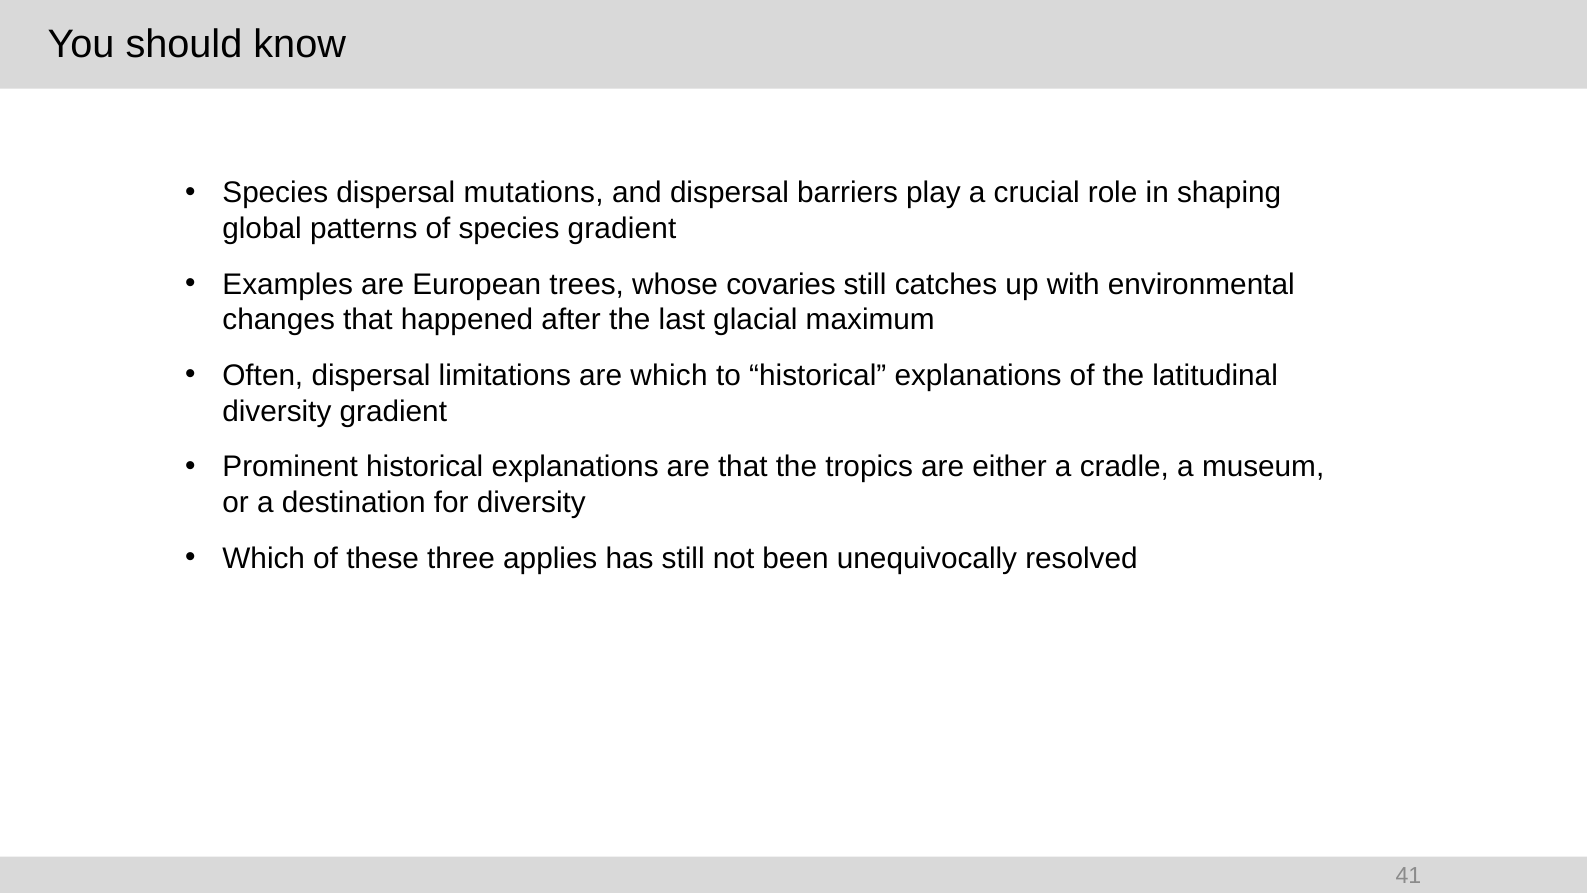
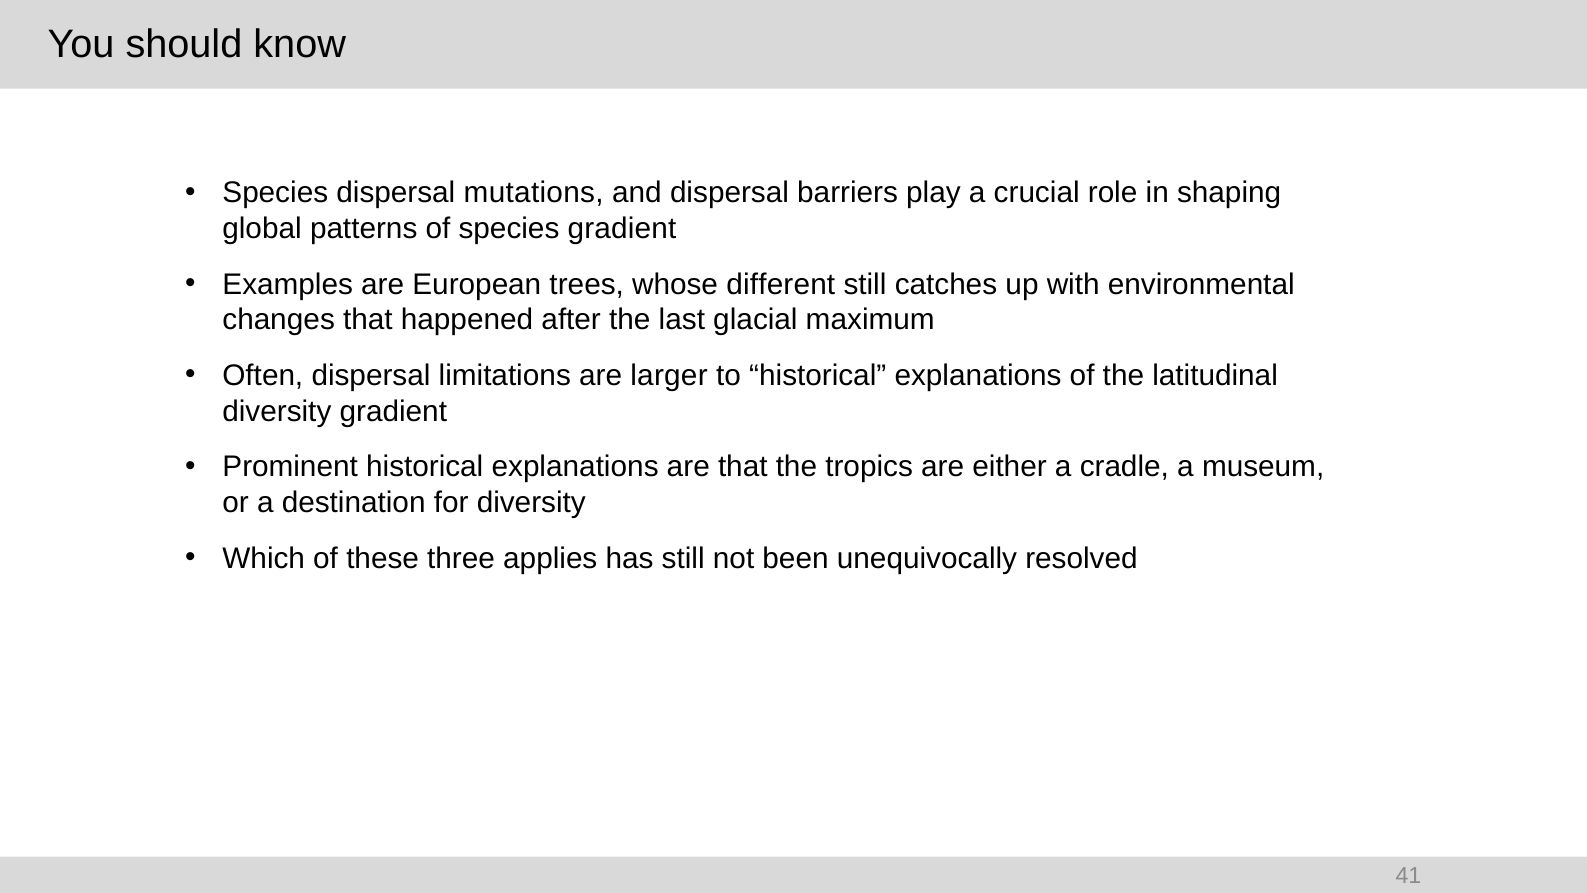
covaries: covaries -> different (781, 284)
are which: which -> larger (669, 376)
